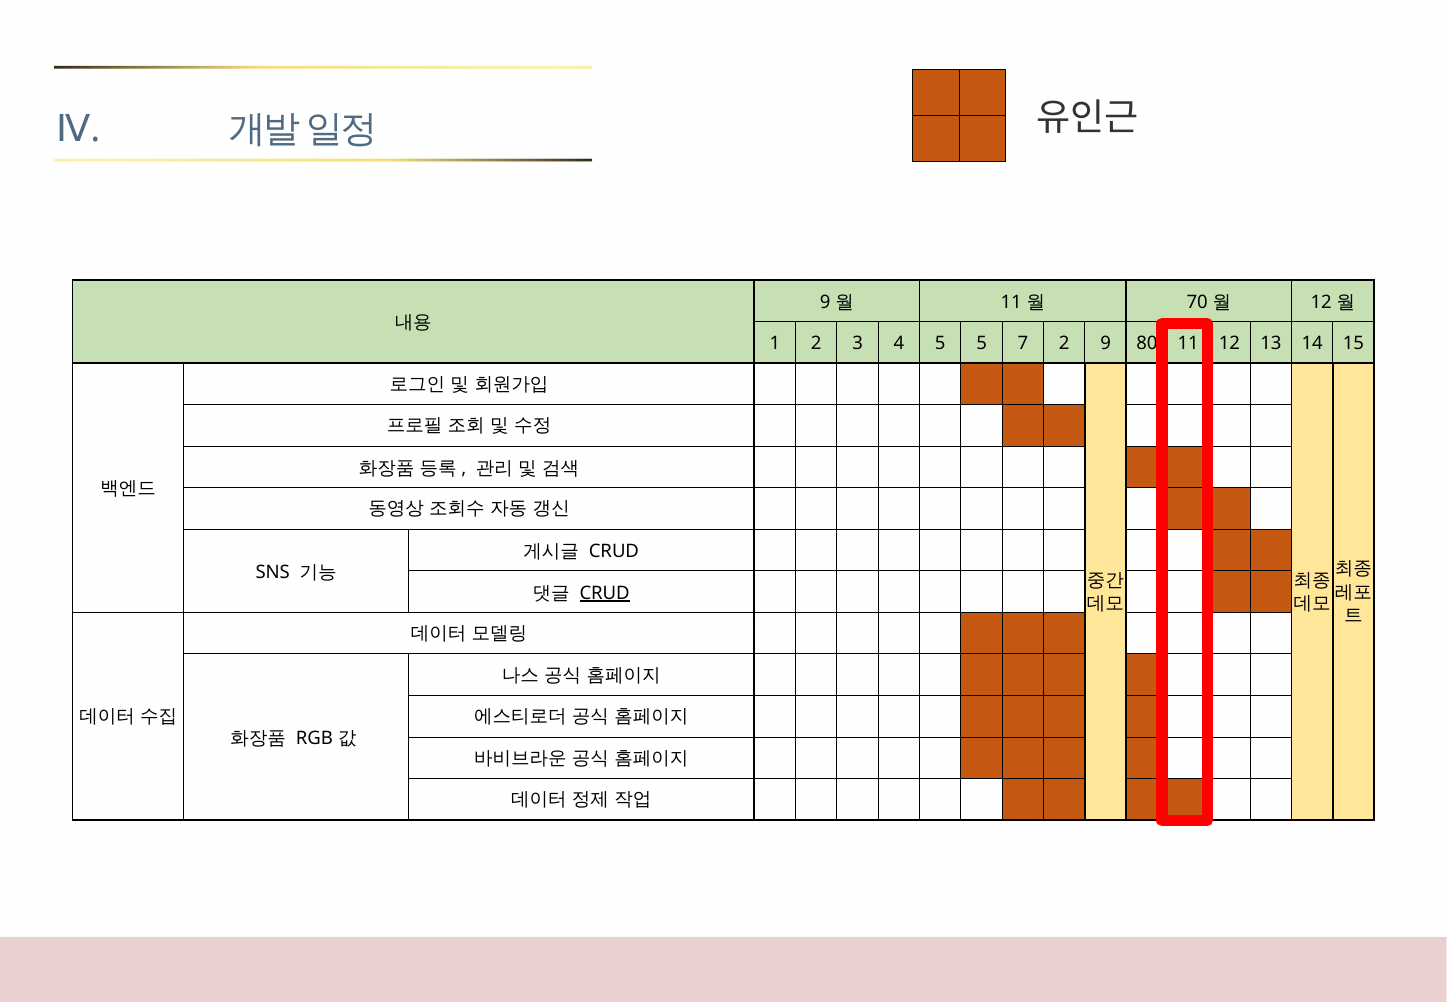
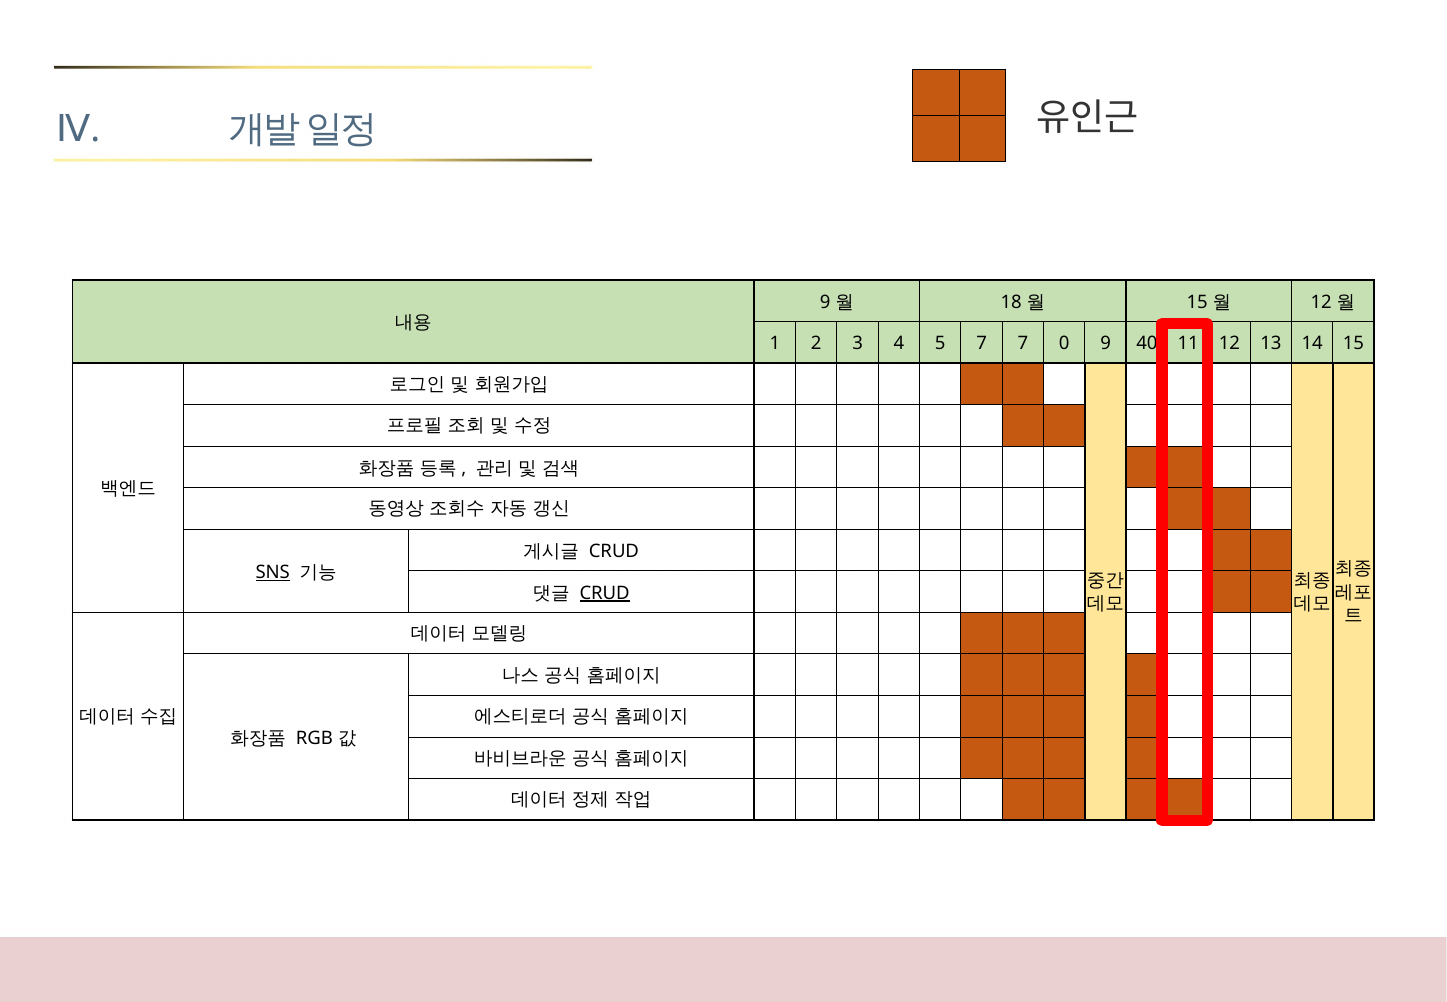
11: 11 -> 18 (1011, 302)
70: 70 -> 15 (1197, 302)
5 5: 5 -> 7 (982, 344)
7 2: 2 -> 0 (1064, 344)
80: 80 -> 40 (1147, 344)
SNS underline: none -> present (273, 572)
